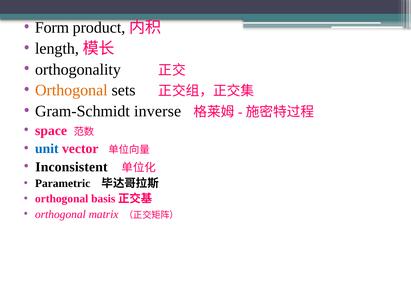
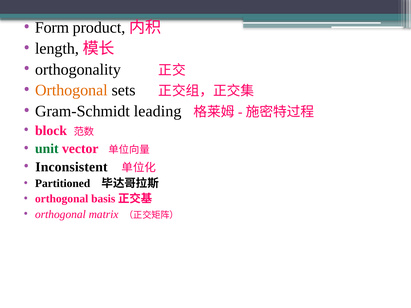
inverse: inverse -> leading (158, 111)
space: space -> block (51, 131)
unit colour: blue -> green (47, 149)
Parametric: Parametric -> Partitioned (63, 184)
